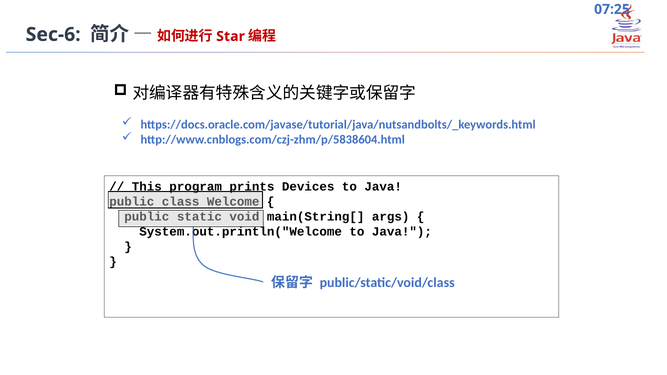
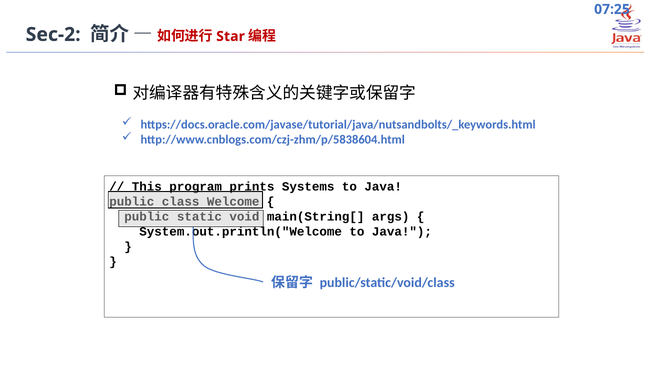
Sec-6: Sec-6 -> Sec-2 (53, 35)
Devices: Devices -> Systems (308, 187)
